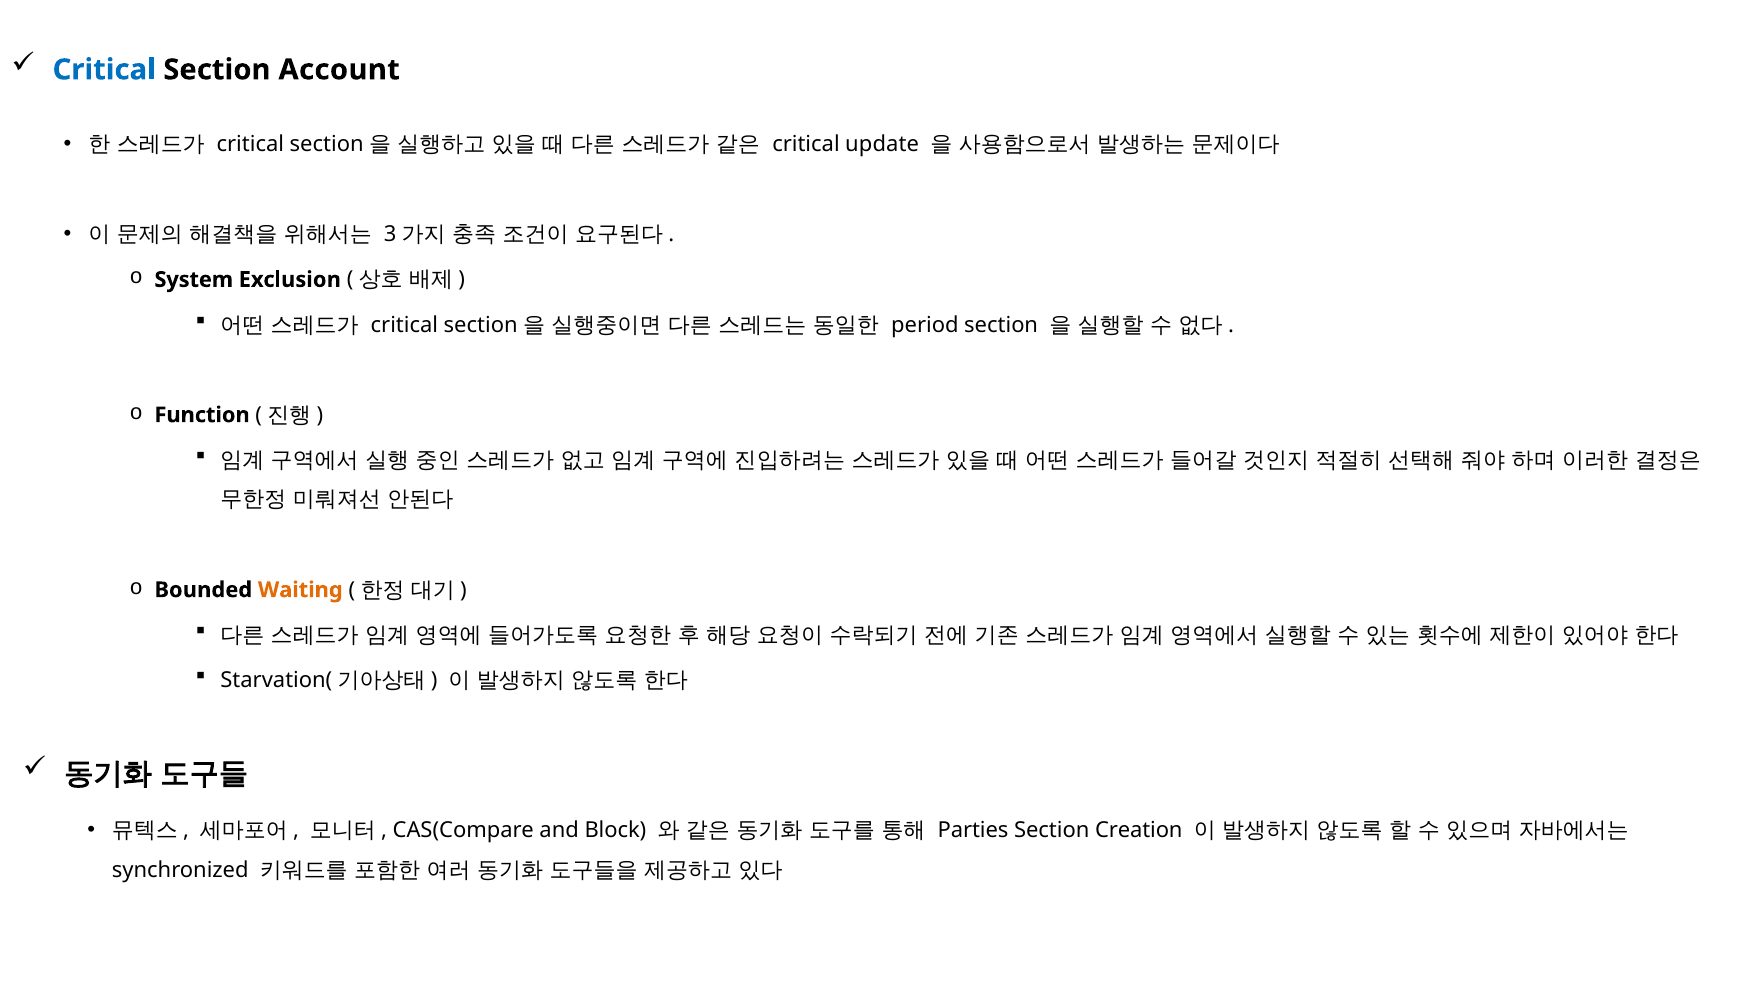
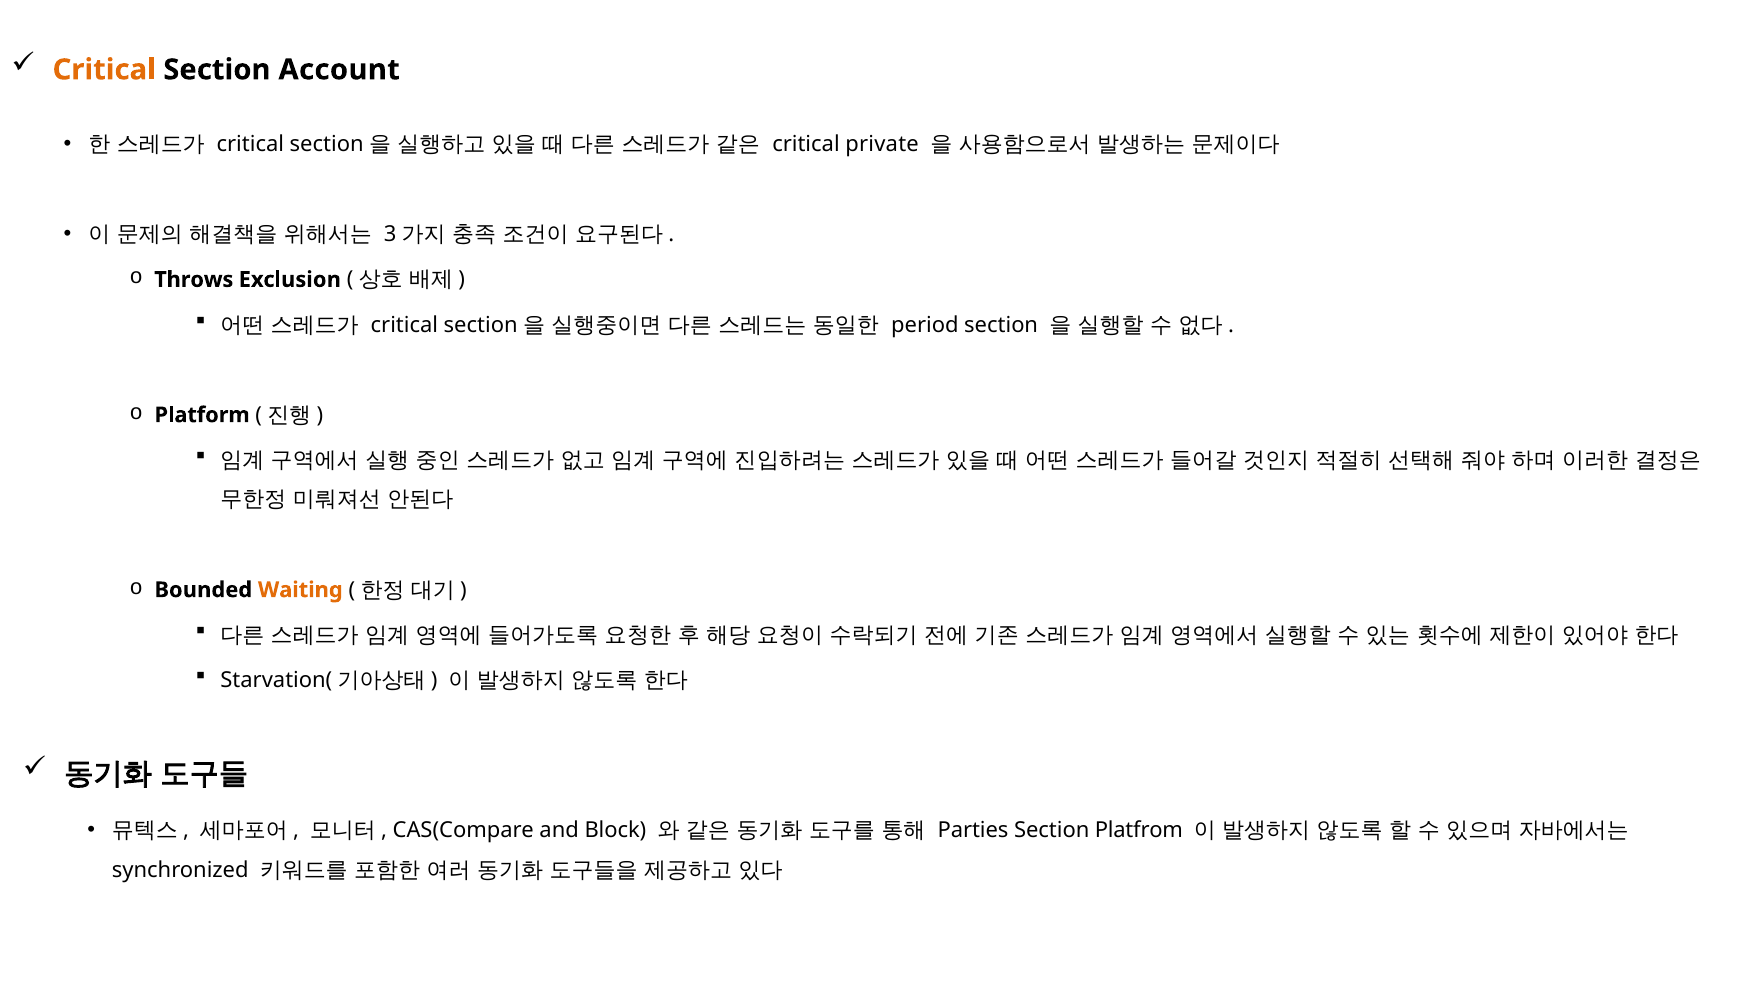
Critical colour: blue -> orange (104, 70)
update: update -> private (882, 144)
System: System -> Throws (194, 280)
Function: Function -> Platform (202, 415)
Creation: Creation -> Platfrom (1139, 831)
